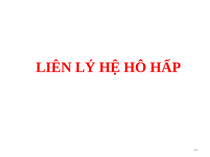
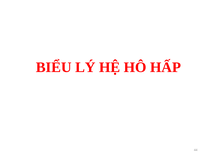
LIÊN: LIÊN -> BIỂU (54, 68)
